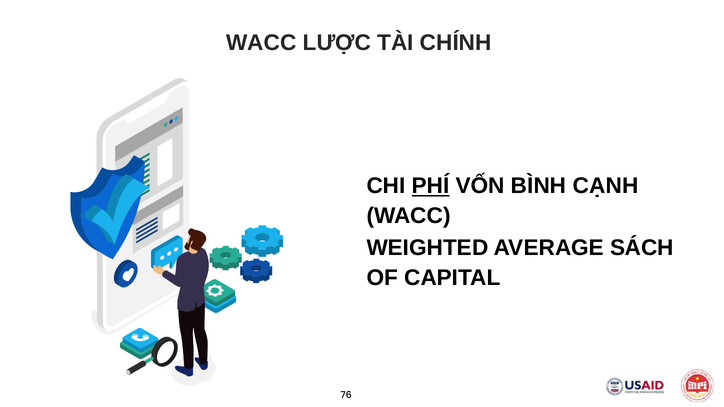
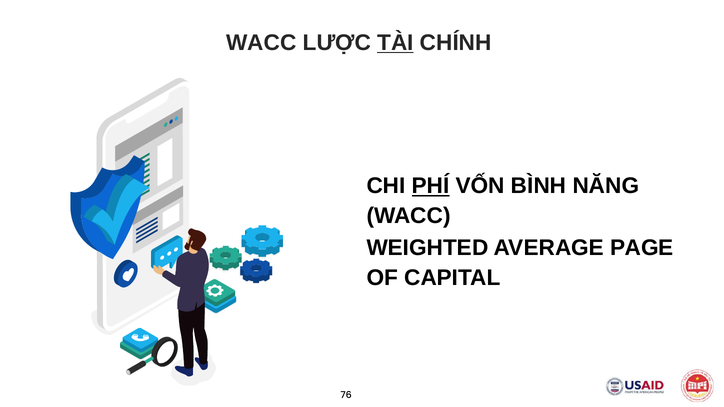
TÀI underline: none -> present (395, 43)
CẠNH: CẠNH -> NĂNG (606, 186)
SÁCH: SÁCH -> PAGE (642, 248)
